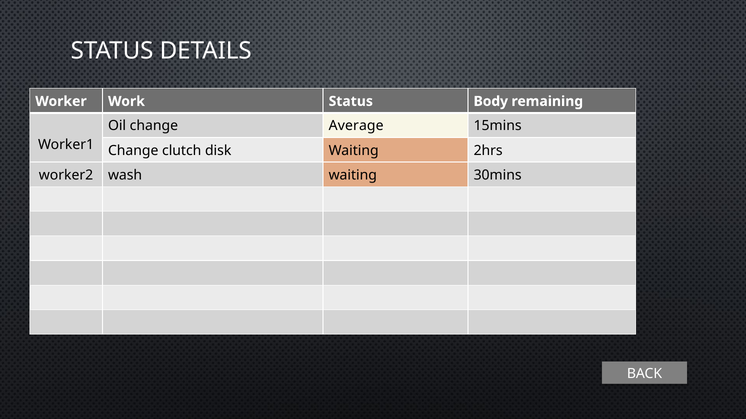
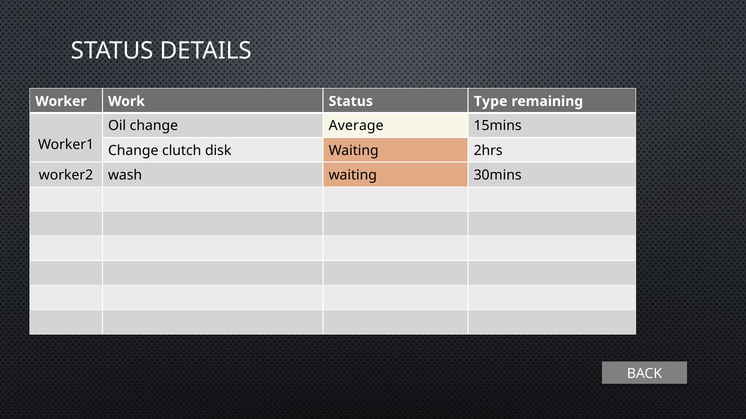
Body: Body -> Type (491, 101)
